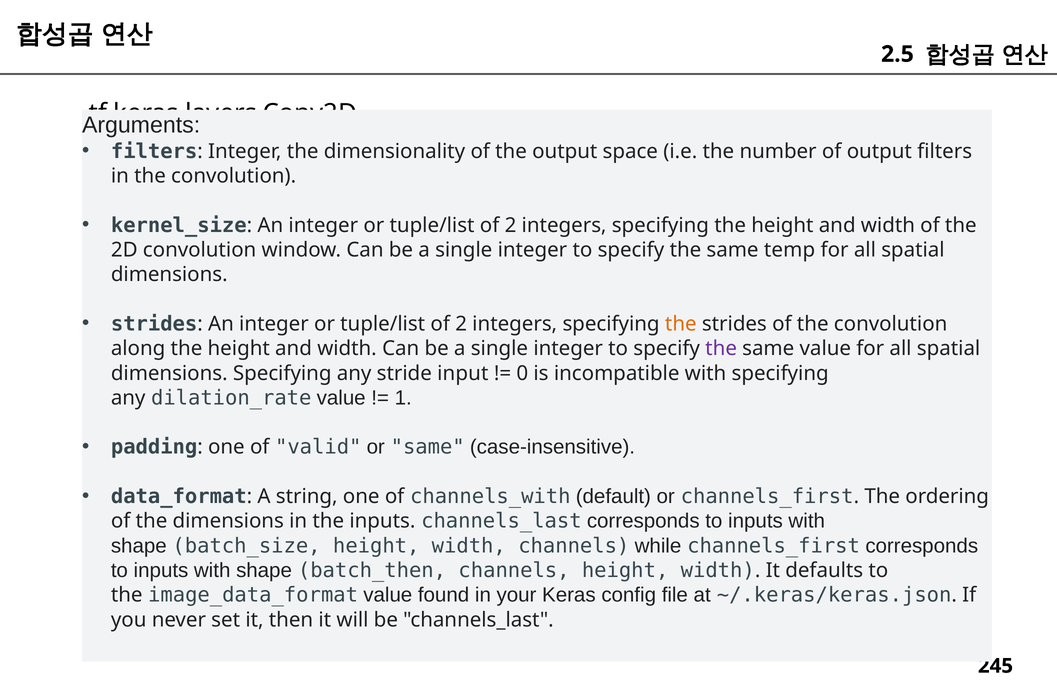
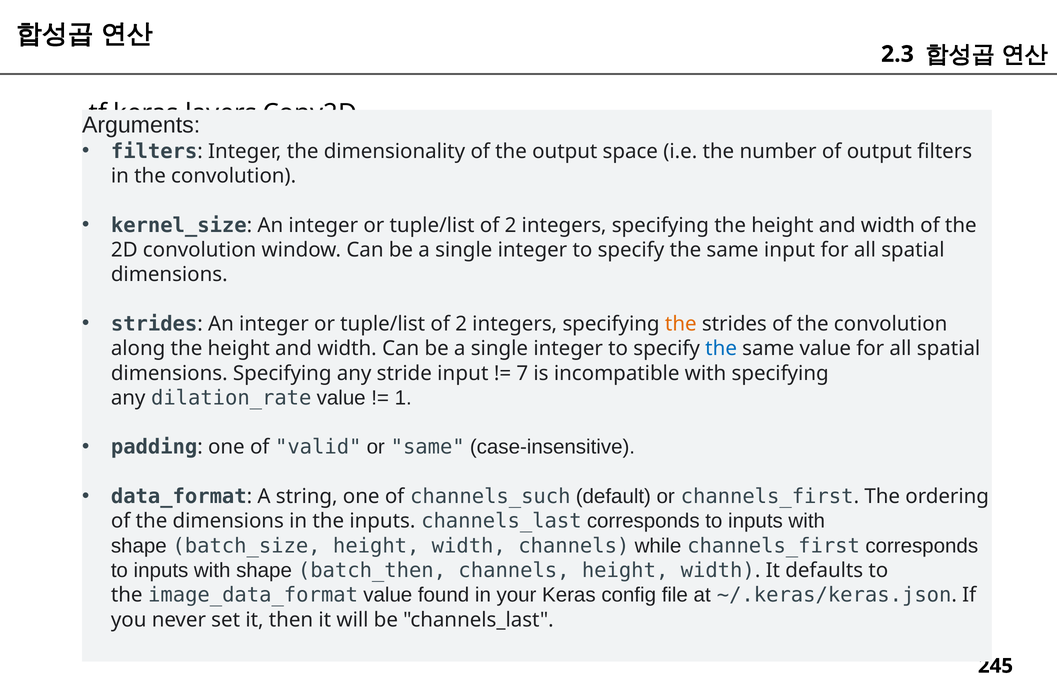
2.5: 2.5 -> 2.3 (897, 54)
same temp: temp -> input (790, 250)
the colour: purple -> blue (721, 349)
0: 0 -> 7 (522, 373)
channels_with: channels_with -> channels_such (490, 497)
